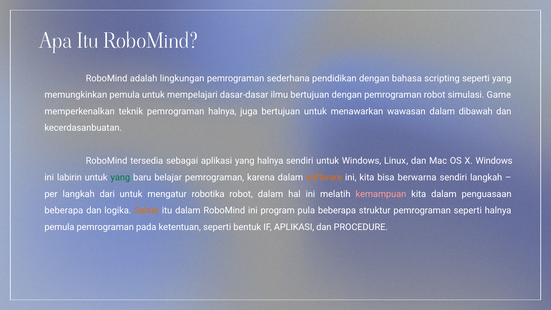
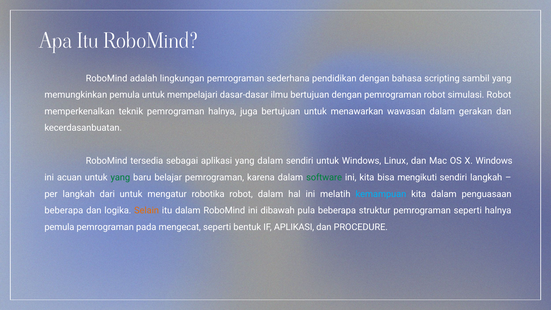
scripting seperti: seperti -> sambil (476, 78)
simulasi Game: Game -> Robot (499, 95)
dibawah: dibawah -> gerakan (476, 111)
yang halnya: halnya -> dalam (270, 161)
labirin: labirin -> acuan (69, 177)
software colour: orange -> green (324, 177)
berwarna: berwarna -> mengikuti (417, 177)
kemampuan colour: pink -> light blue (381, 194)
program: program -> dibawah (278, 210)
ketentuan: ketentuan -> mengecat (180, 227)
